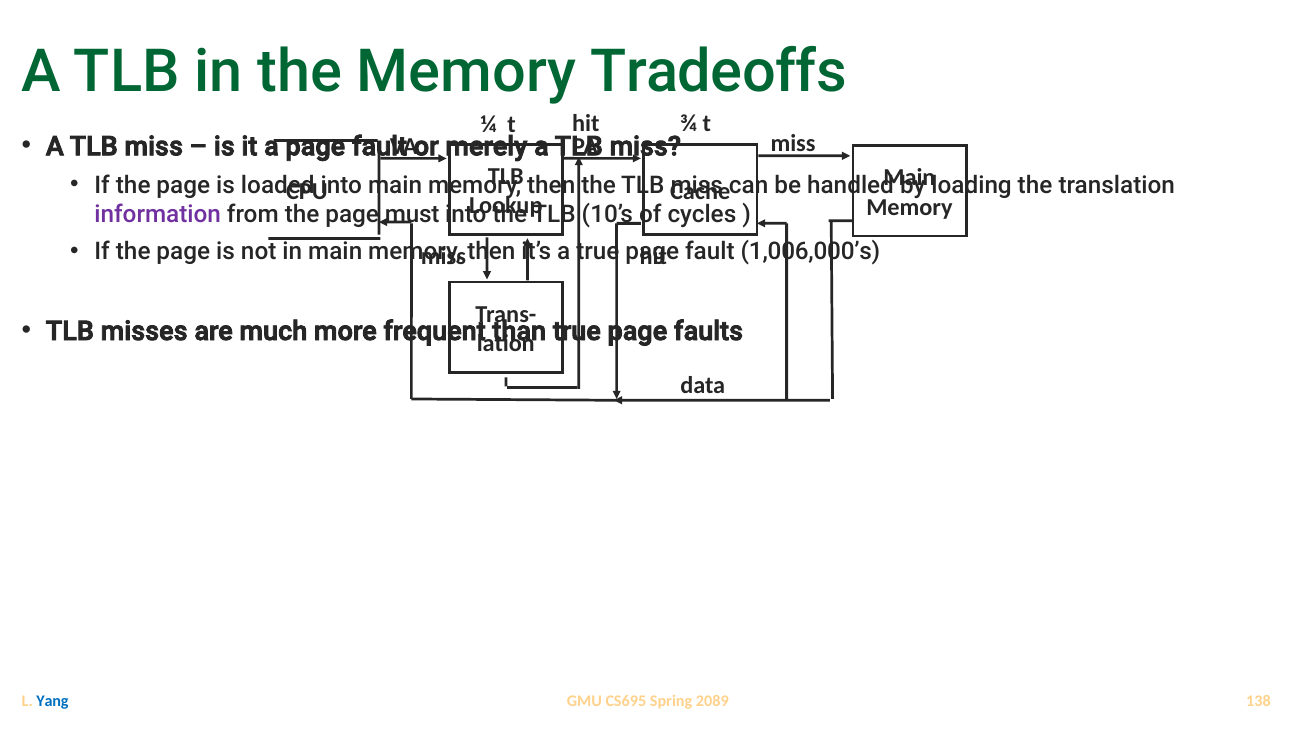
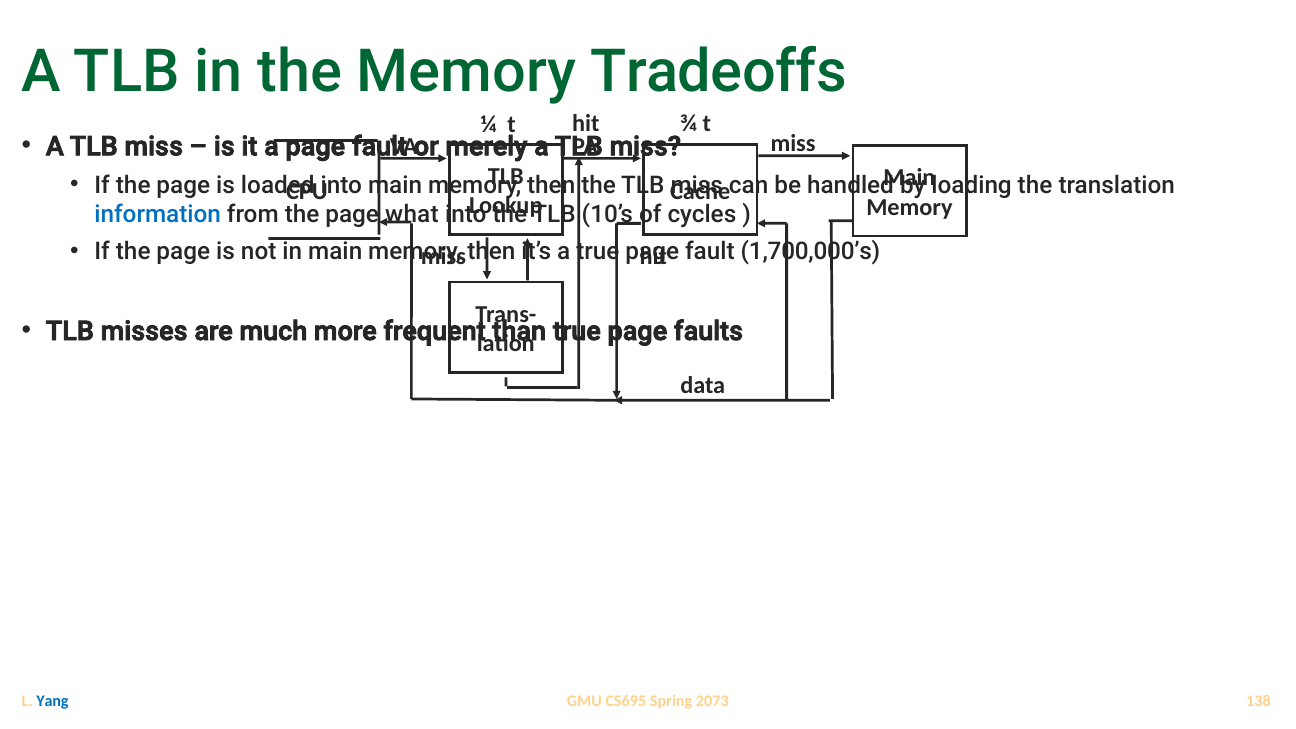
information colour: purple -> blue (158, 214)
must: must -> what (412, 214)
1,006,000’s: 1,006,000’s -> 1,700,000’s (810, 251)
2089: 2089 -> 2073 (712, 701)
